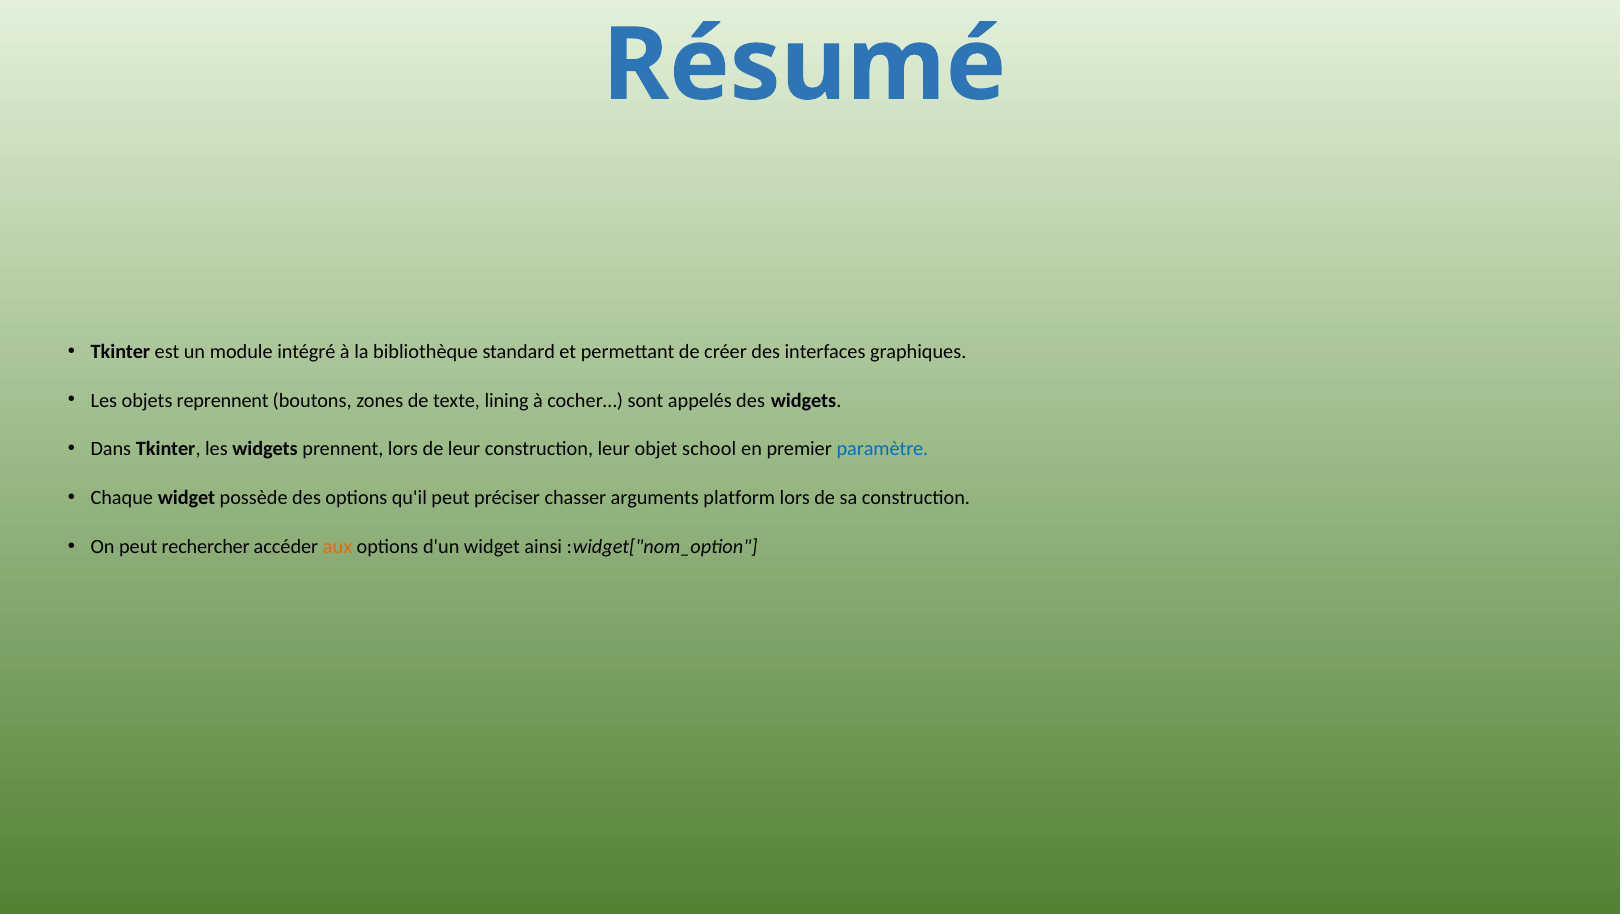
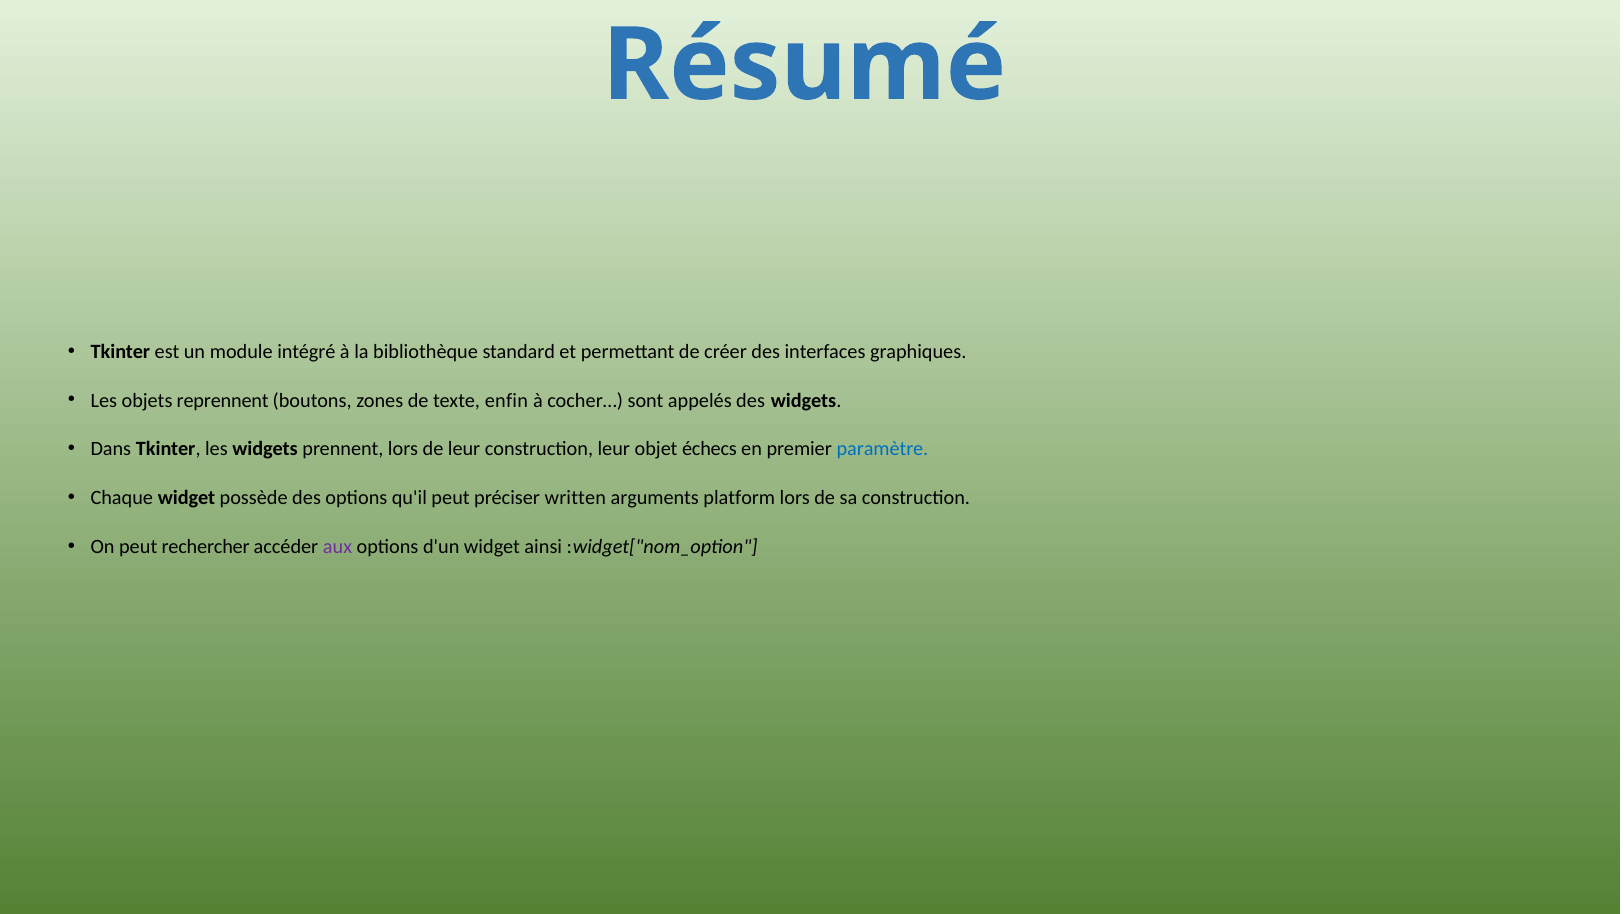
lining: lining -> enfin (506, 400)
school: school -> échecs (709, 449)
chasser: chasser -> written (575, 498)
aux colour: orange -> purple (338, 546)
